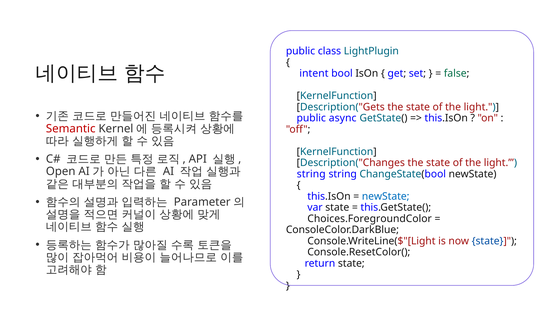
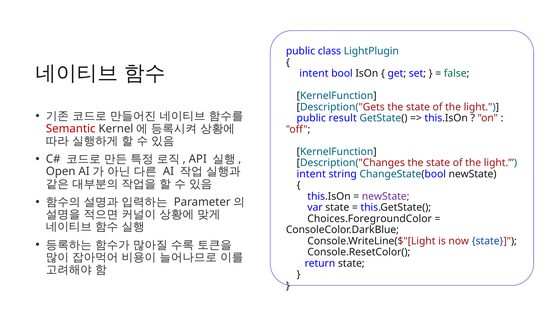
async: async -> result (343, 118)
string: string -> intent (311, 174)
newState colour: blue -> purple (386, 196)
